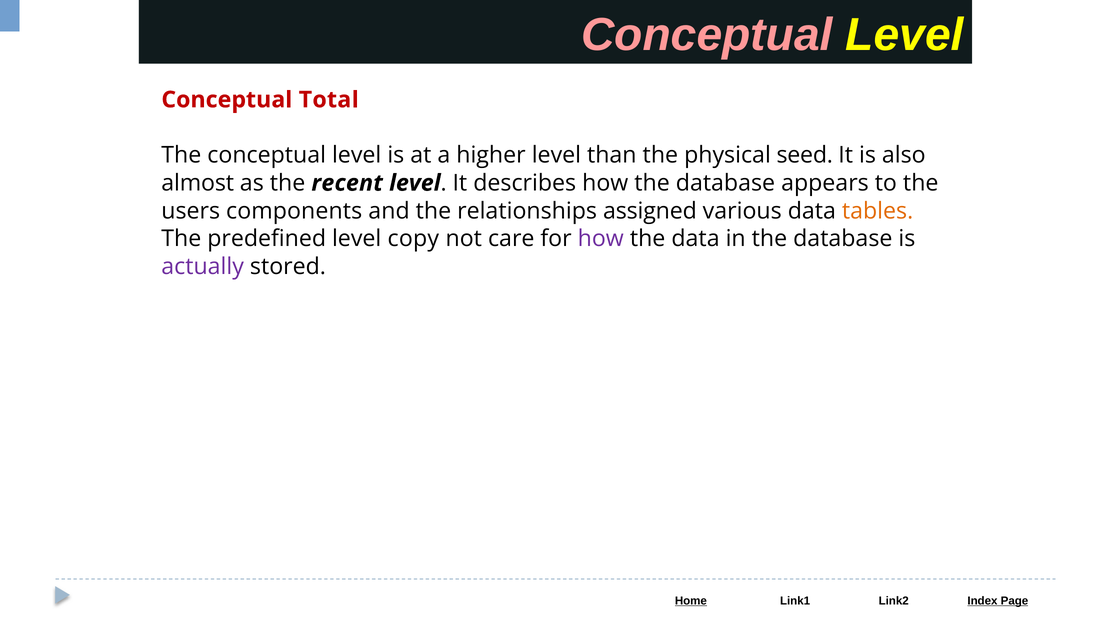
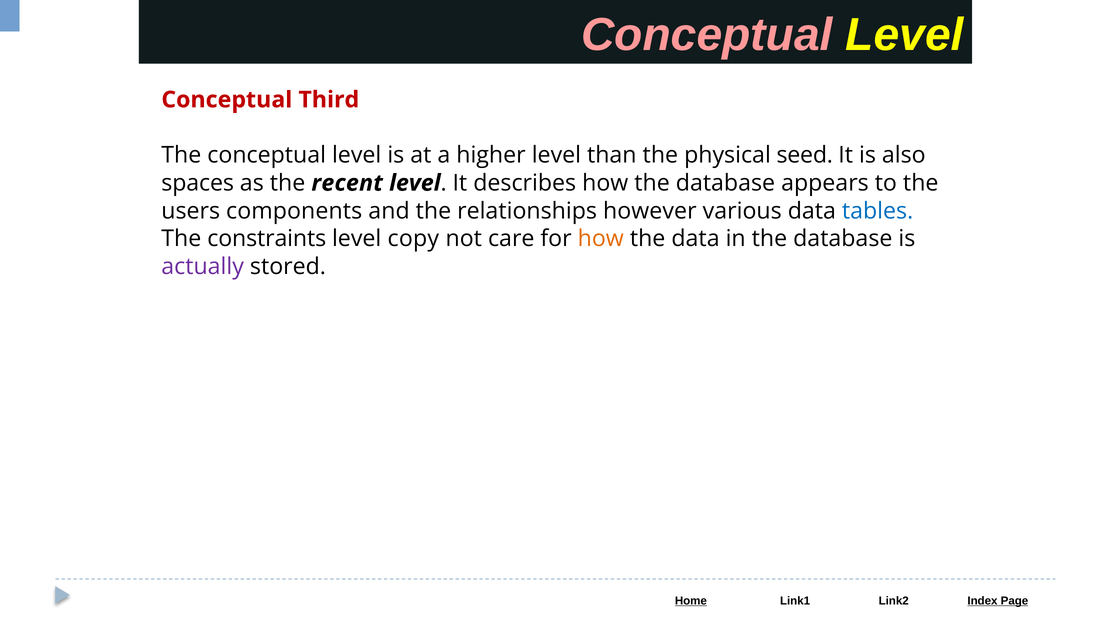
Total: Total -> Third (329, 100)
almost: almost -> spaces (198, 183)
assigned: assigned -> however (650, 211)
tables colour: orange -> blue (878, 211)
predefined: predefined -> constraints (267, 239)
how colour: purple -> orange (601, 239)
